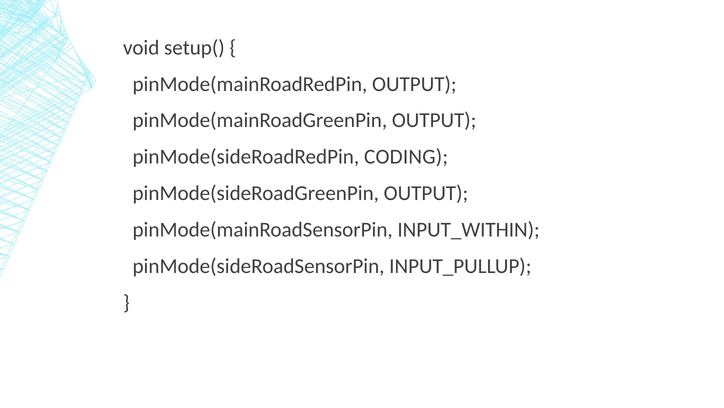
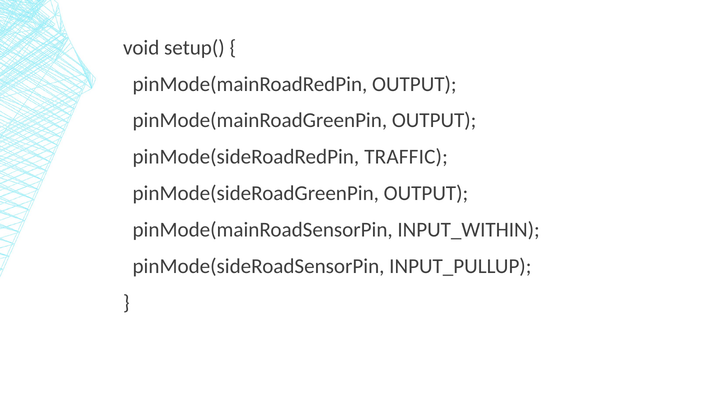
CODING: CODING -> TRAFFIC (406, 157)
